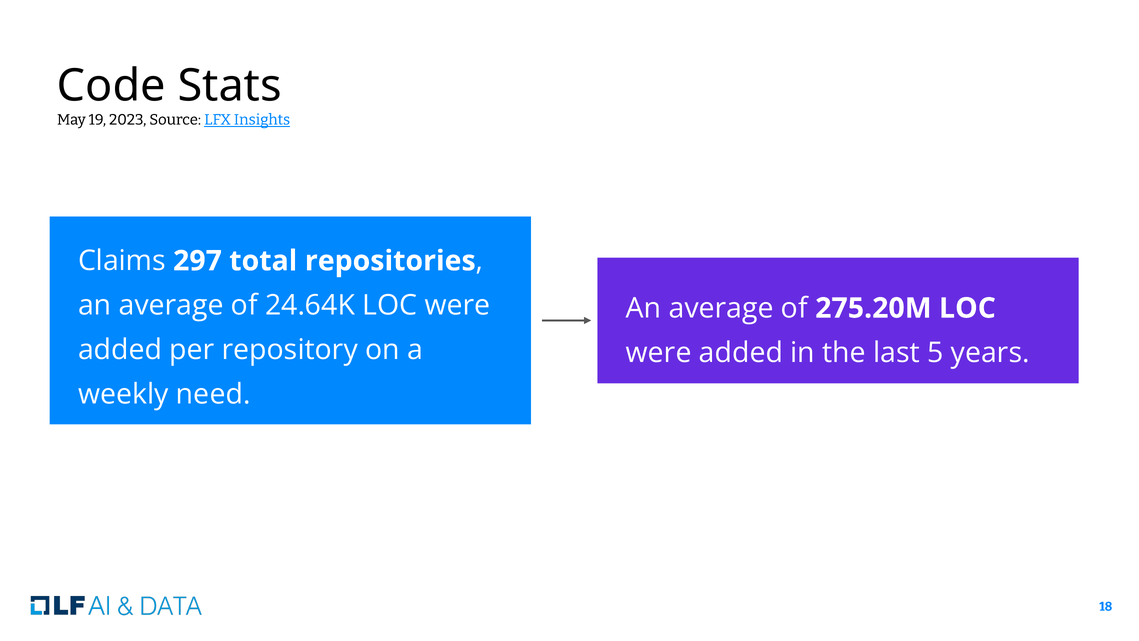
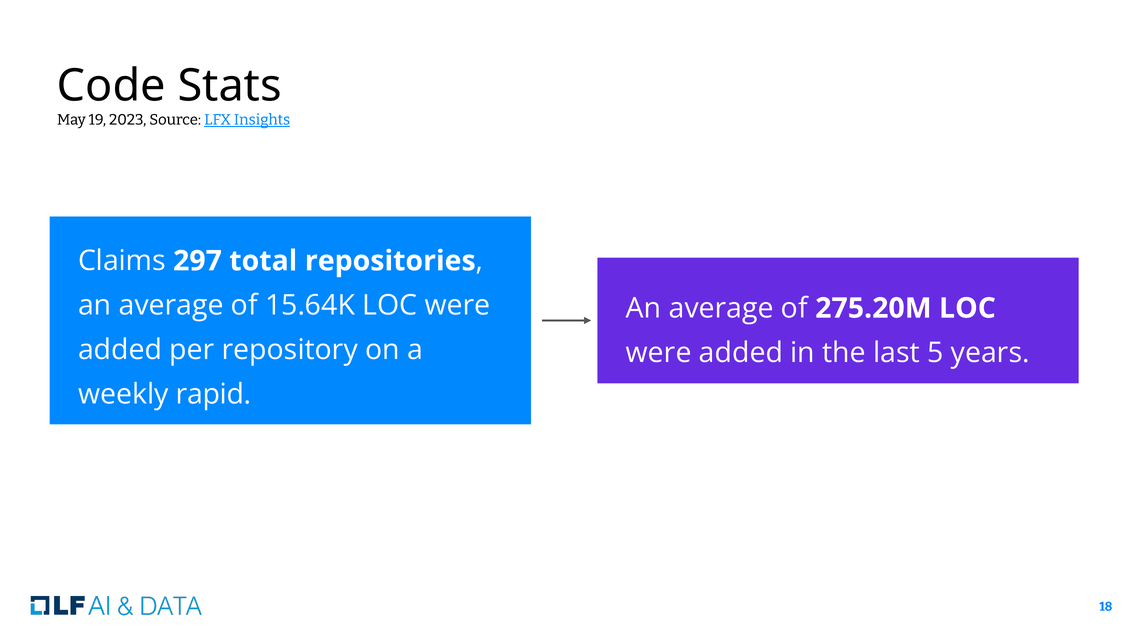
24.64K: 24.64K -> 15.64K (310, 305)
need: need -> rapid (213, 394)
